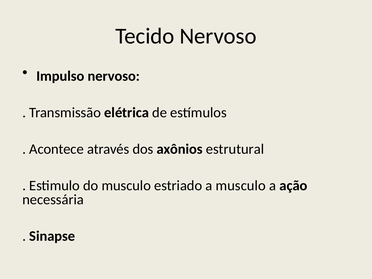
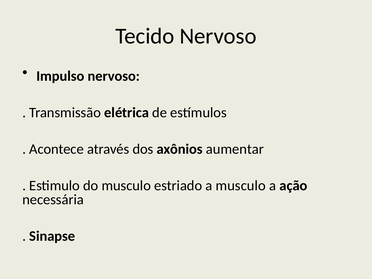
estrutural: estrutural -> aumentar (235, 149)
